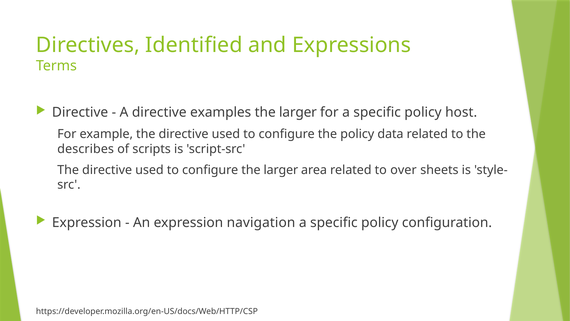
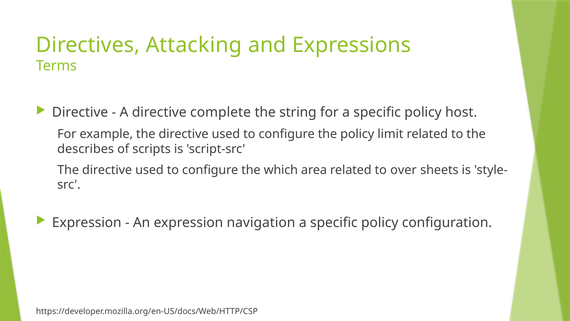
Identified: Identified -> Attacking (194, 45)
examples: examples -> complete (221, 112)
larger: larger -> string (298, 112)
data: data -> limit (390, 134)
configure the larger: larger -> which (281, 170)
